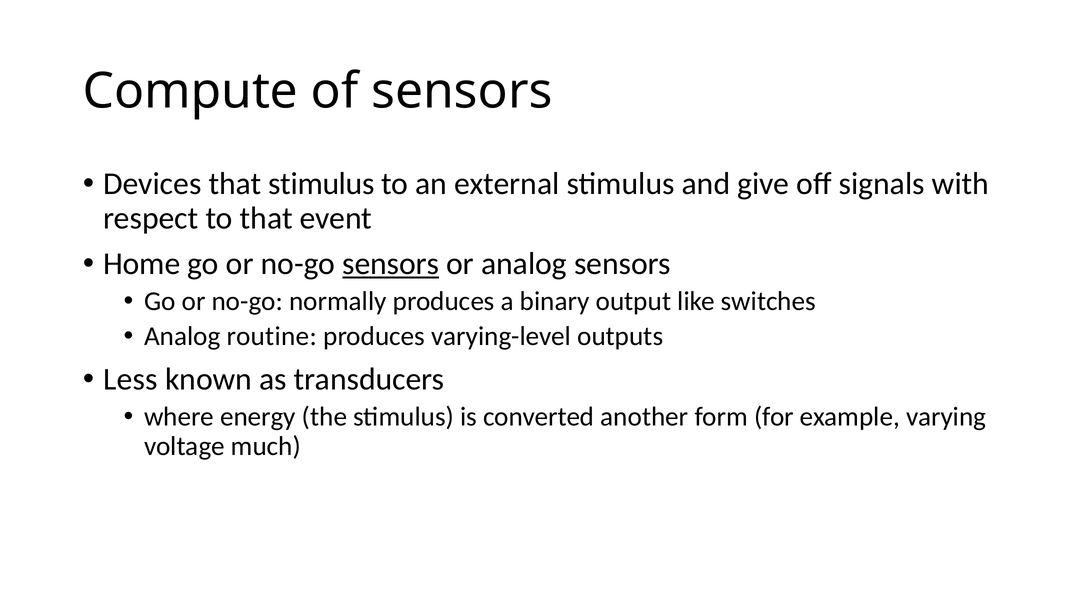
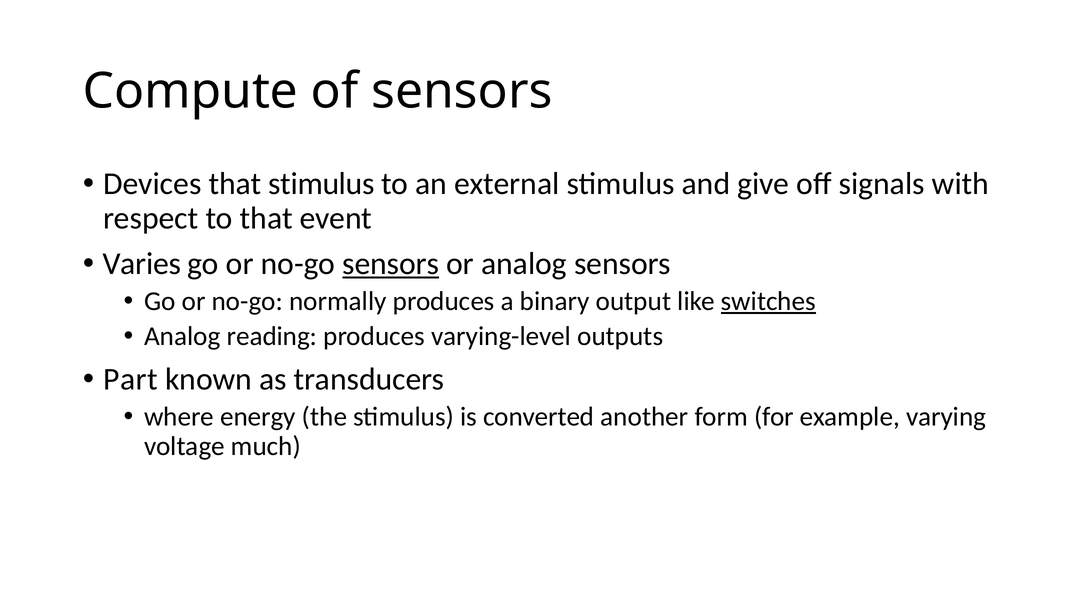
Home: Home -> Varies (142, 264)
switches underline: none -> present (768, 301)
routine: routine -> reading (272, 336)
Less: Less -> Part (131, 379)
